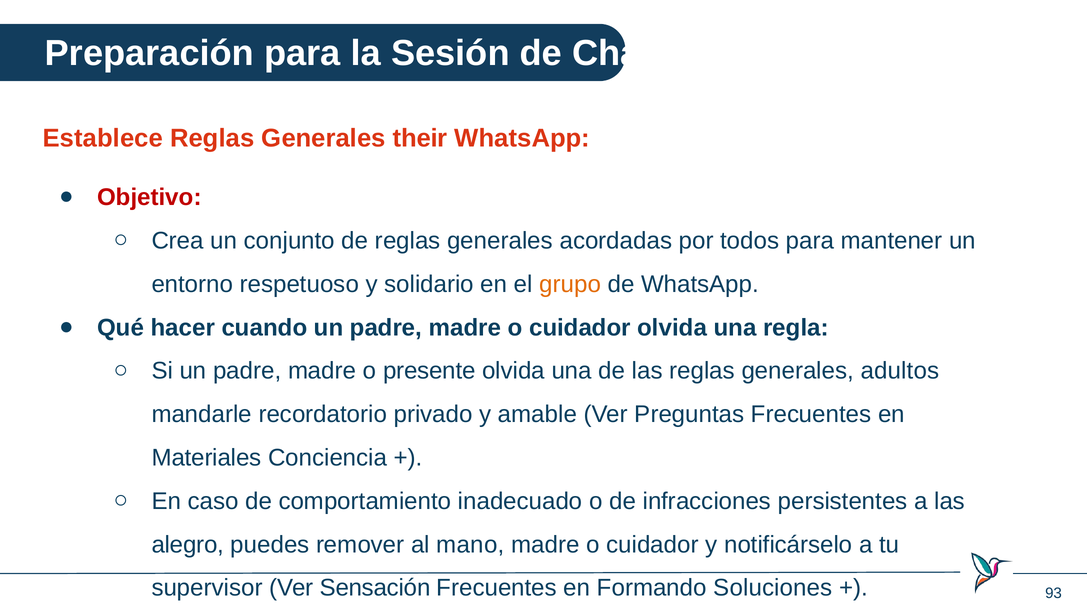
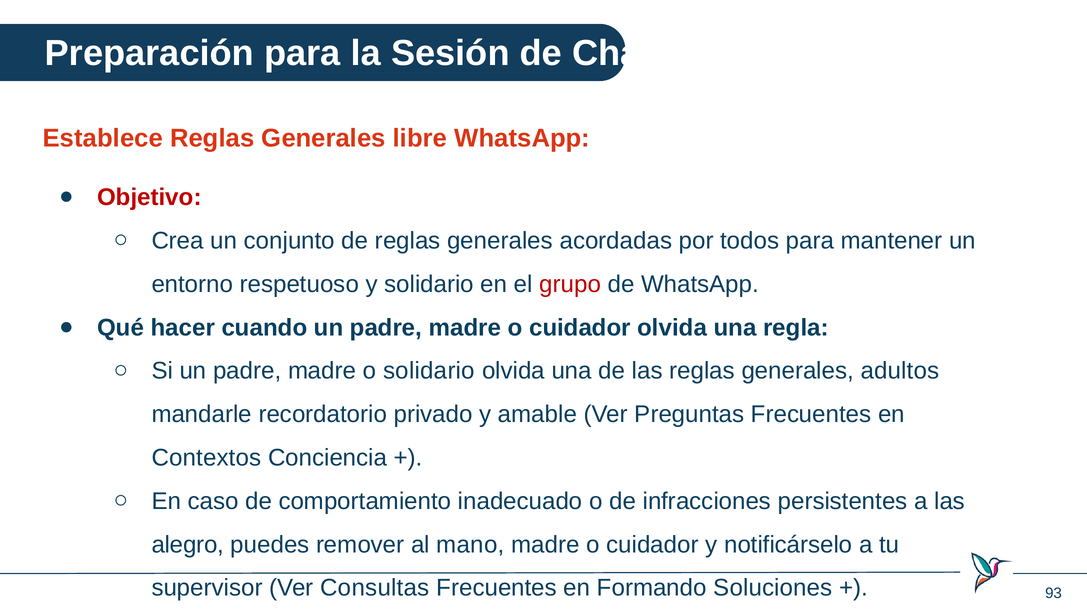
their: their -> libre (420, 138)
grupo colour: orange -> red (570, 284)
o presente: presente -> solidario (429, 371)
Materiales: Materiales -> Contextos (206, 458)
Sensación: Sensación -> Consultas (375, 588)
